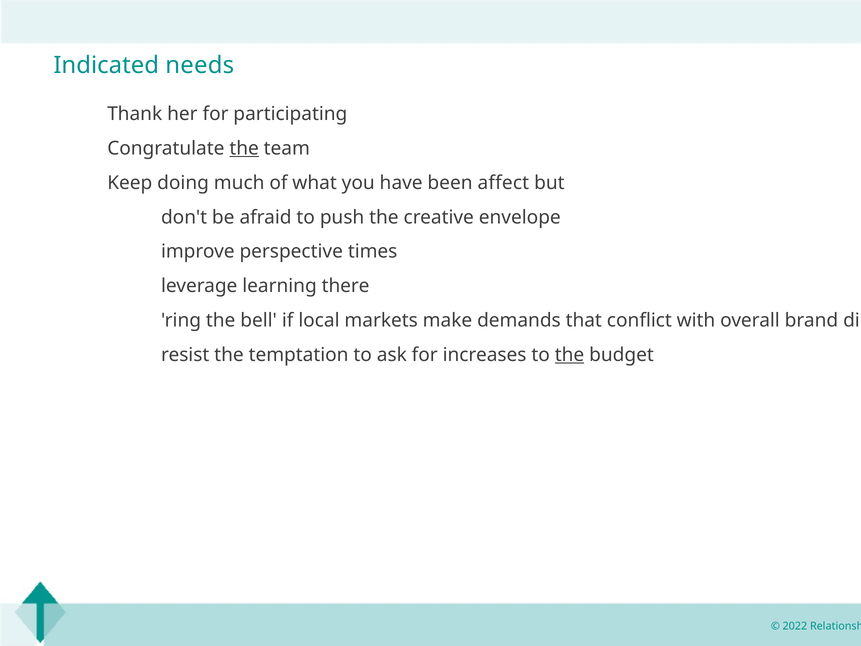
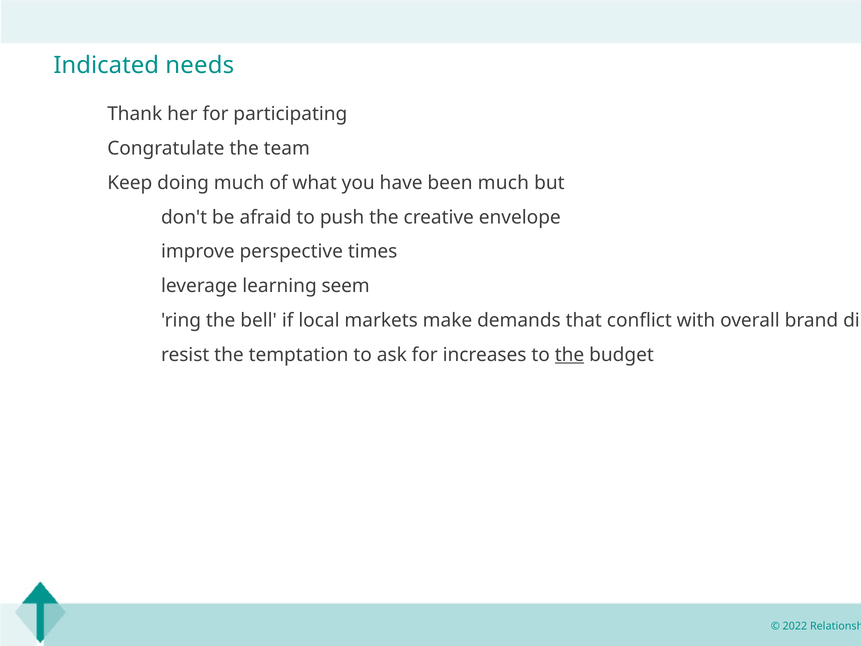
the underline: present -> none (244, 148)
been affect: affect -> much (503, 183)
there: there -> seem (346, 286)
